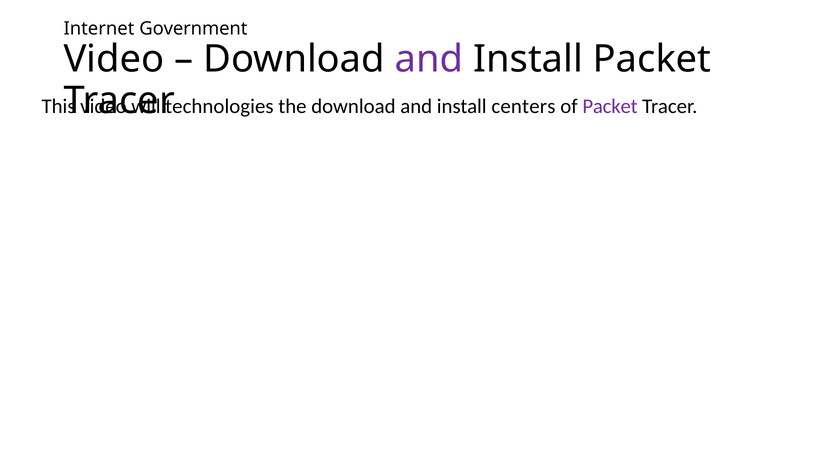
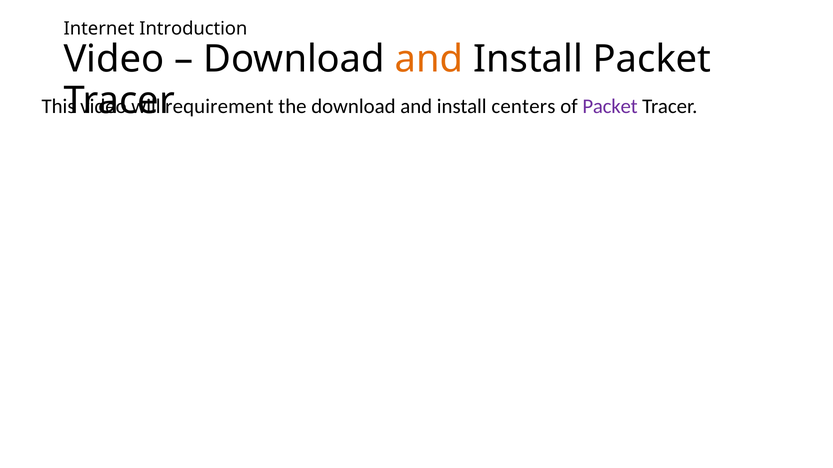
Government: Government -> Introduction (193, 29)
and colour: purple -> orange (429, 59)
technologies: technologies -> requirement (219, 106)
